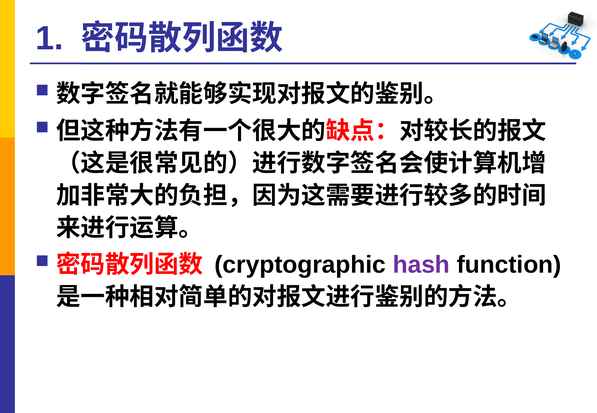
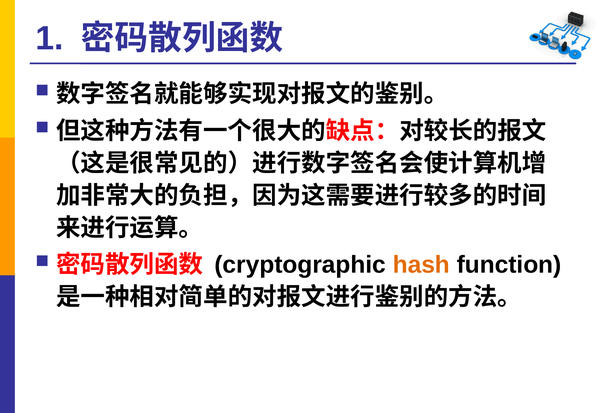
hash colour: purple -> orange (421, 265)
